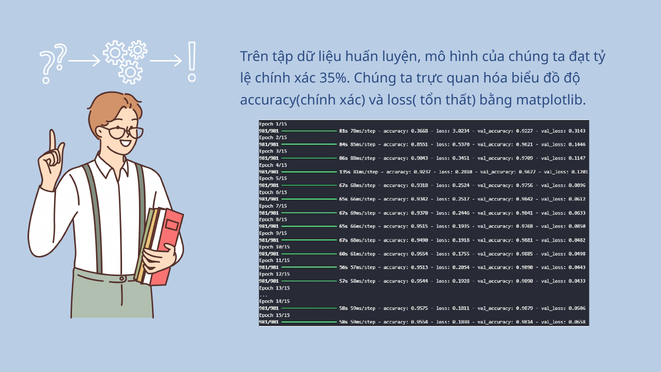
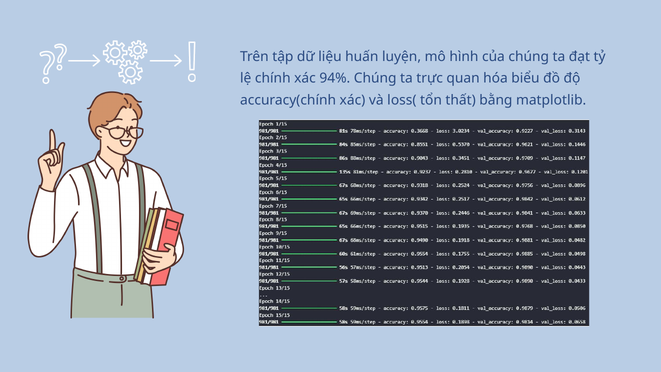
35%: 35% -> 94% (335, 78)
